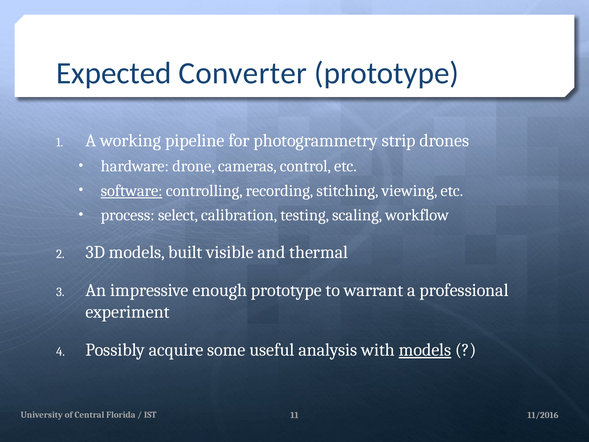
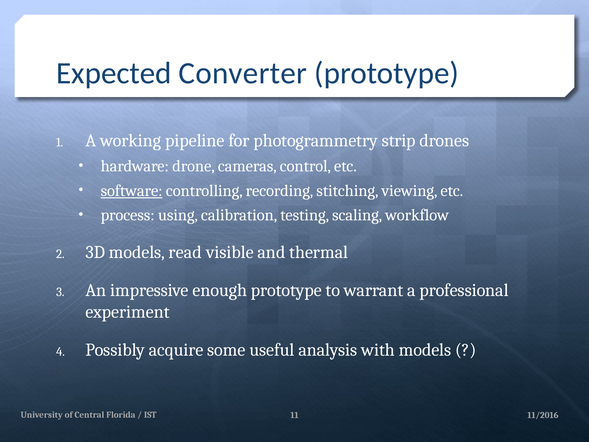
select: select -> using (178, 215)
built: built -> read (185, 252)
models underline: present -> none (425, 350)
